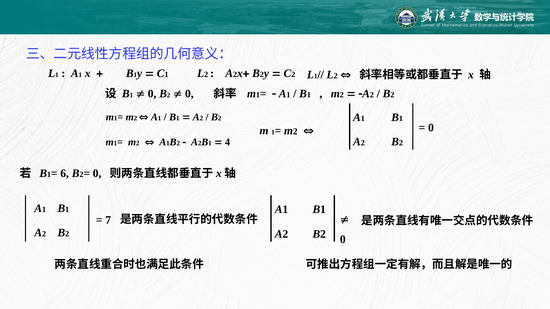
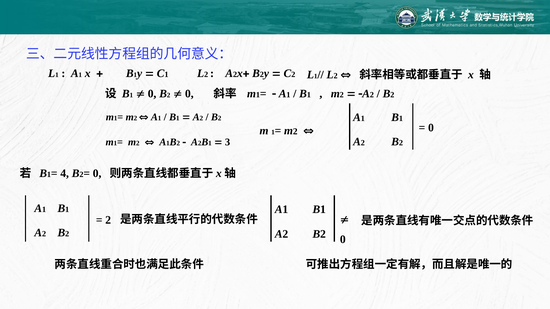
4: 4 -> 3 (228, 142)
6: 6 -> 4 (65, 174)
7: 7 -> 2 (108, 220)
